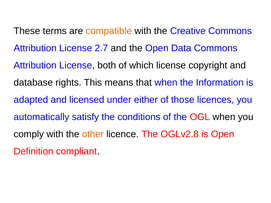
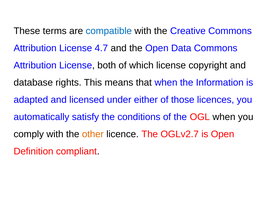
compatible colour: orange -> blue (109, 31)
2.7: 2.7 -> 4.7 (101, 48)
OGLv2.8: OGLv2.8 -> OGLv2.7 (180, 134)
